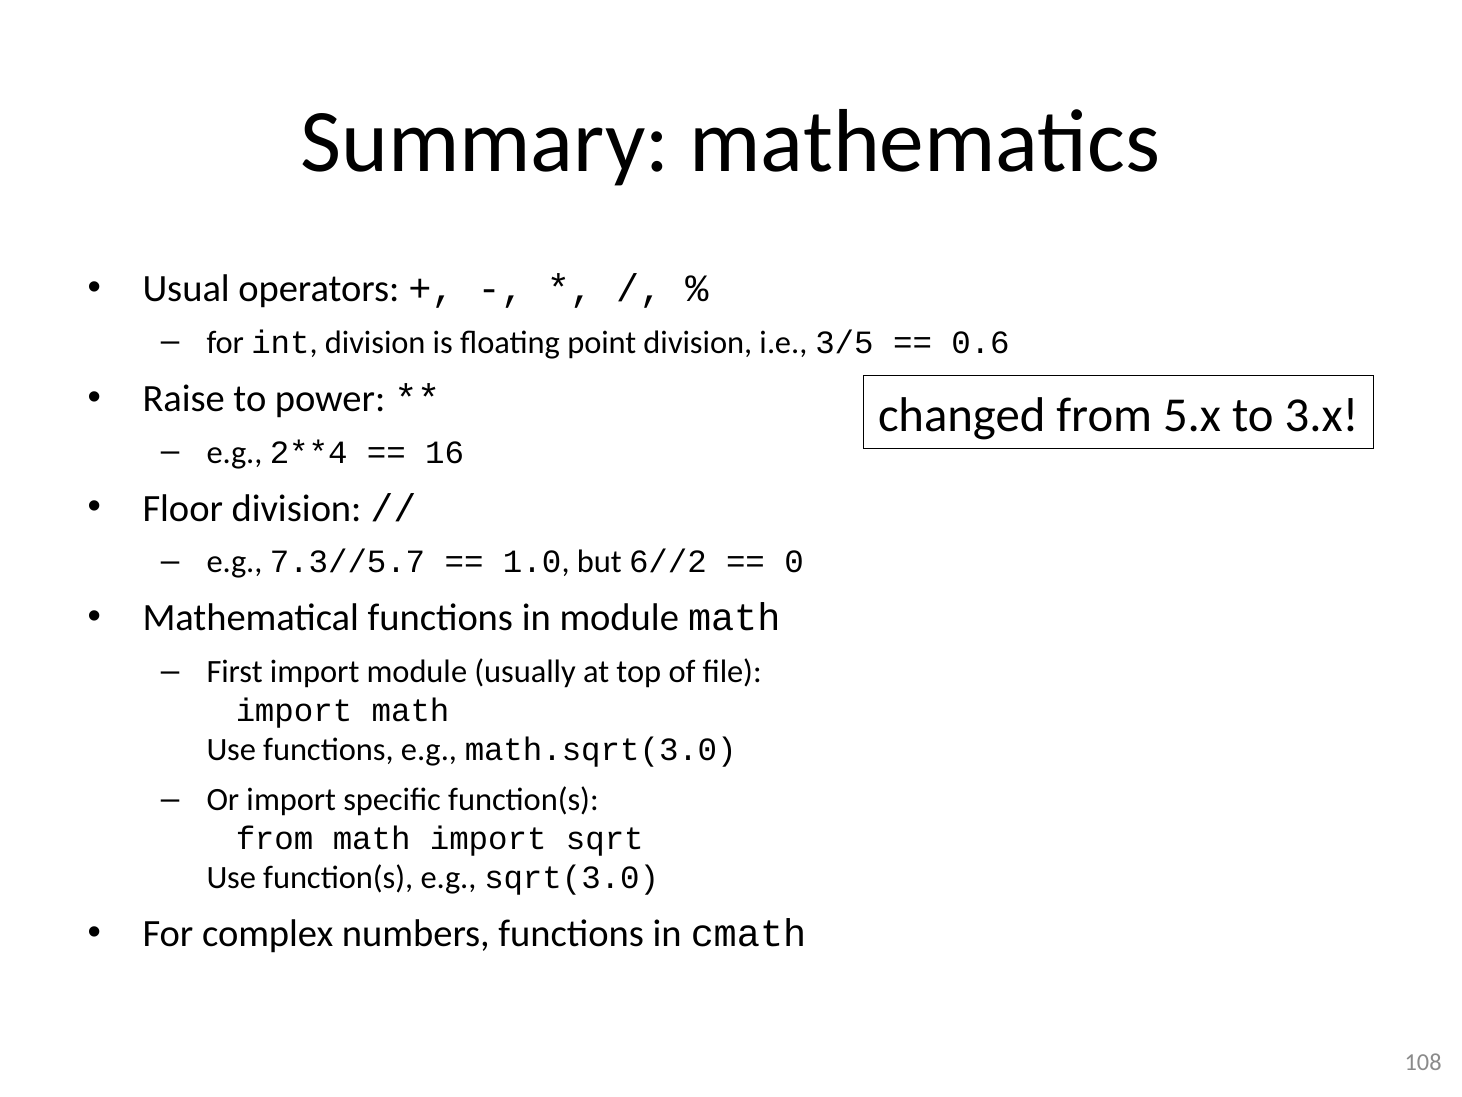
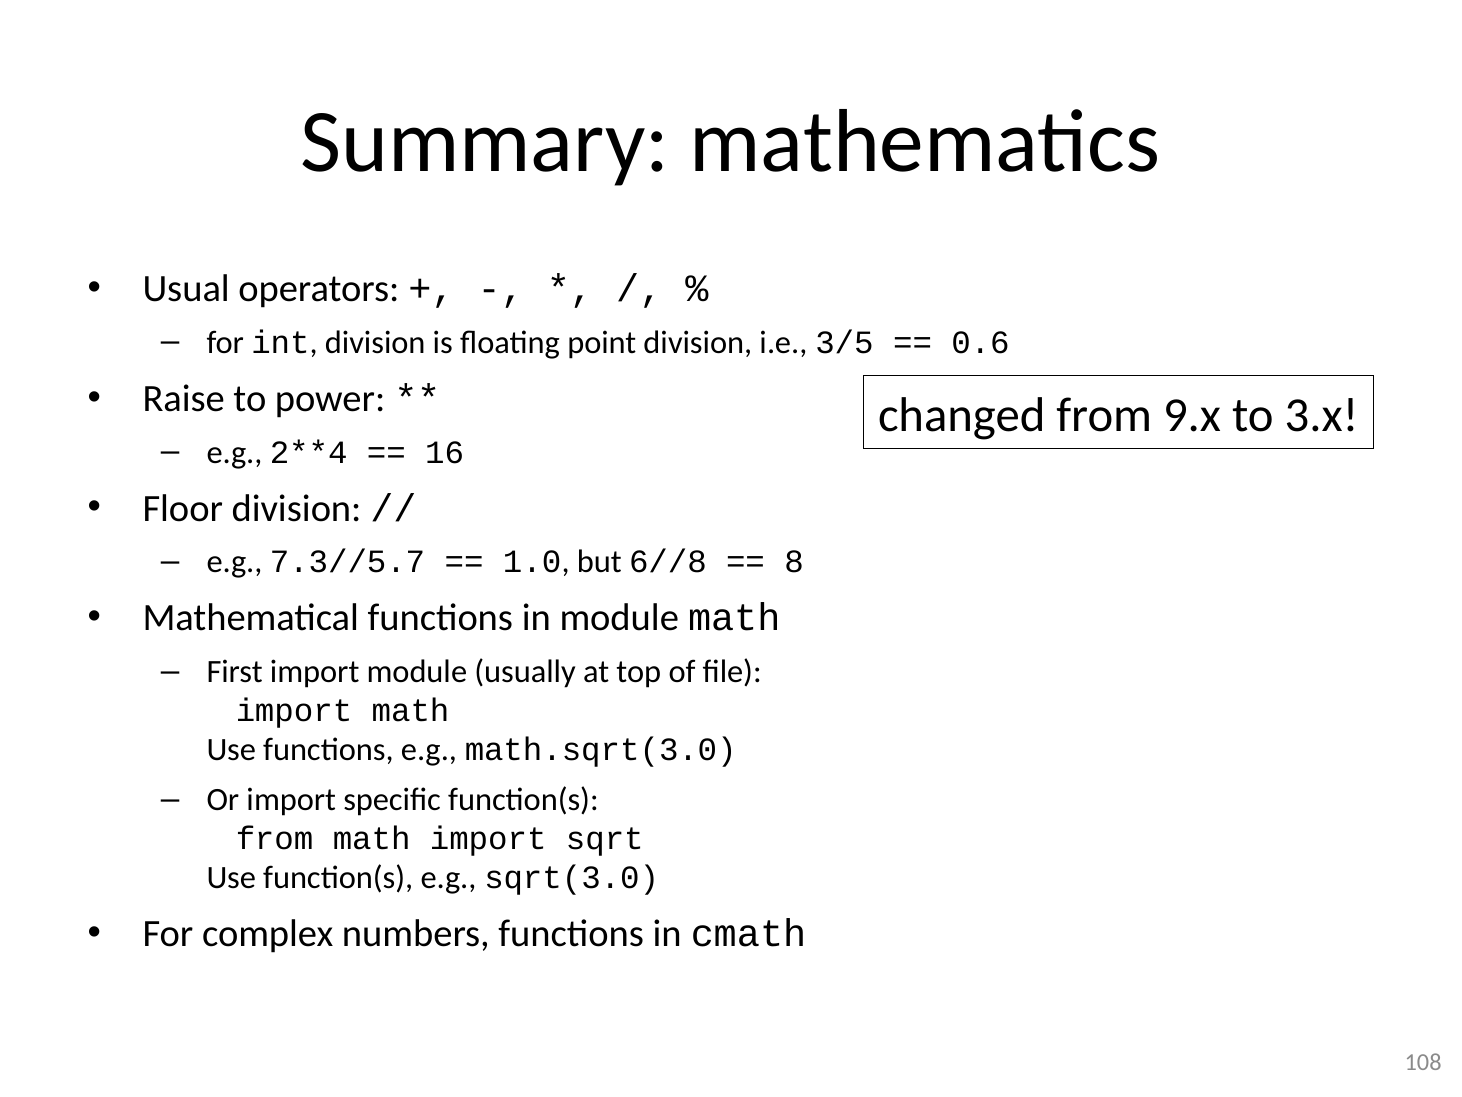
5.x: 5.x -> 9.x (1192, 415)
6//2: 6//2 -> 6//8 (668, 562)
0: 0 -> 8 (794, 562)
